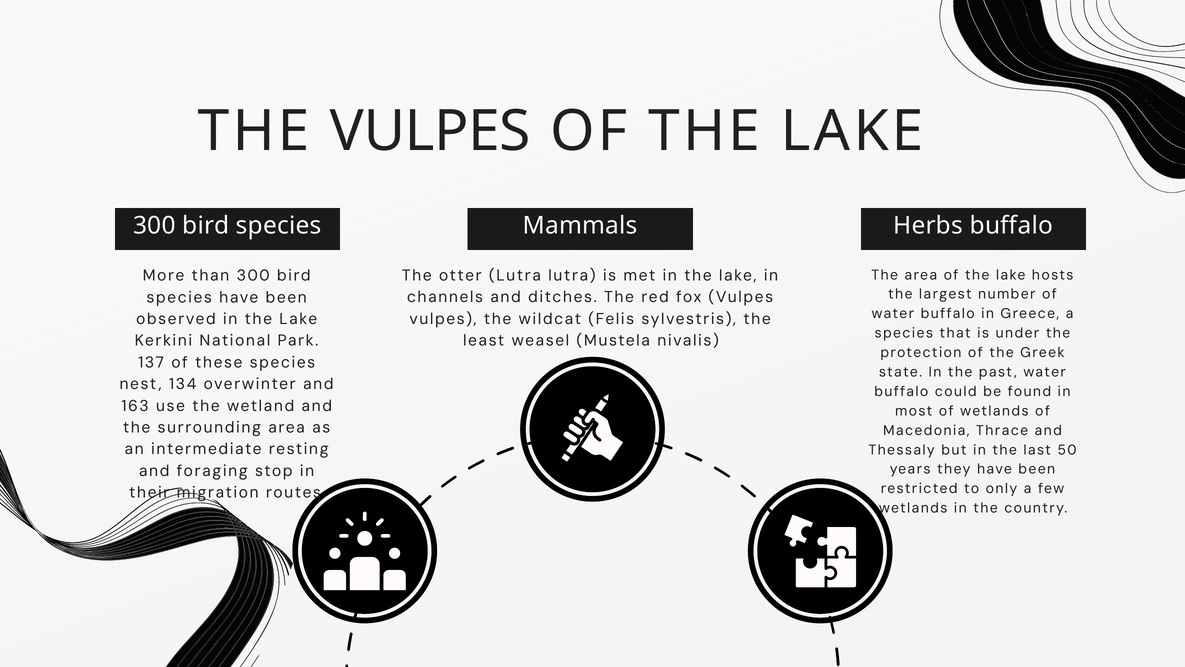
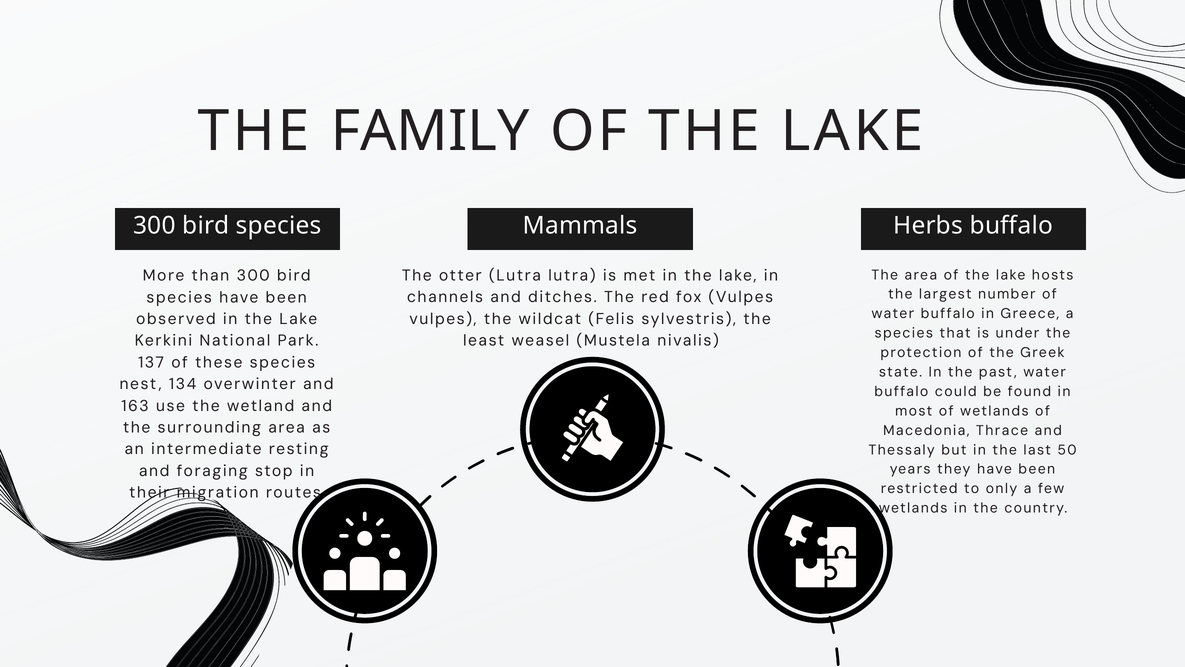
THE VULPES: VULPES -> FAMILY (430, 131)
